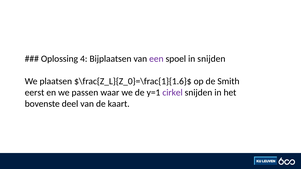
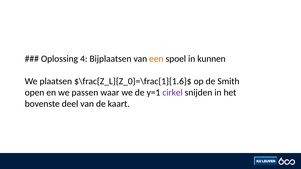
een colour: purple -> orange (156, 59)
in snijden: snijden -> kunnen (211, 59)
eerst: eerst -> open (35, 93)
